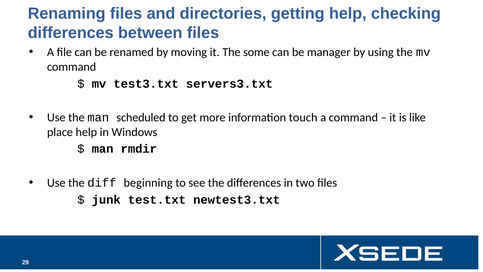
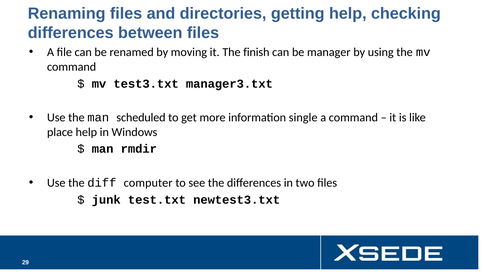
some: some -> finish (256, 52)
servers3.txt: servers3.txt -> manager3.txt (229, 84)
touch: touch -> single (303, 117)
beginning: beginning -> computer (148, 183)
